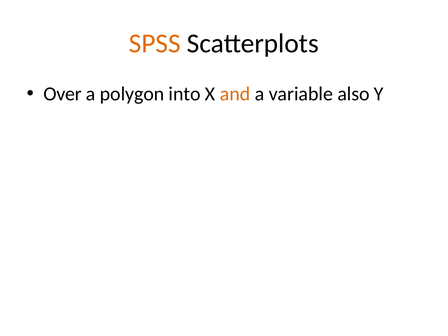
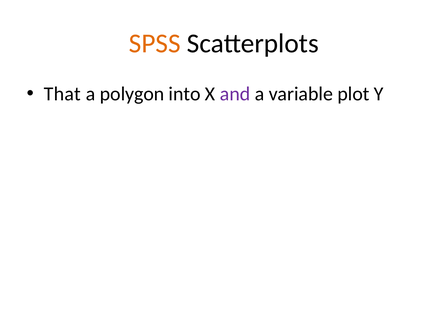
Over: Over -> That (62, 94)
and colour: orange -> purple (235, 94)
also: also -> plot (354, 94)
